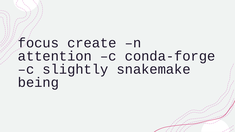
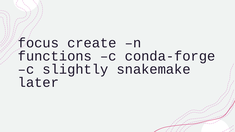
attention: attention -> functions (55, 56)
being: being -> later (38, 83)
